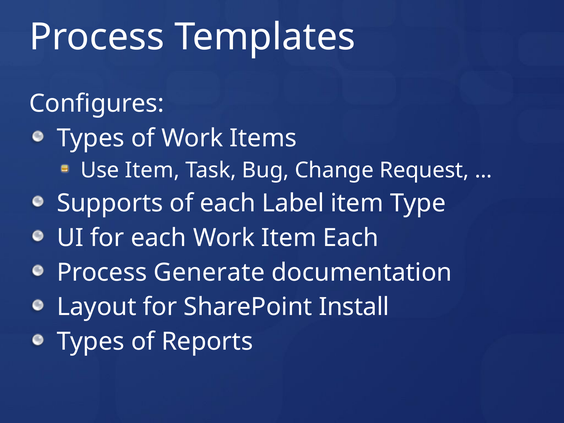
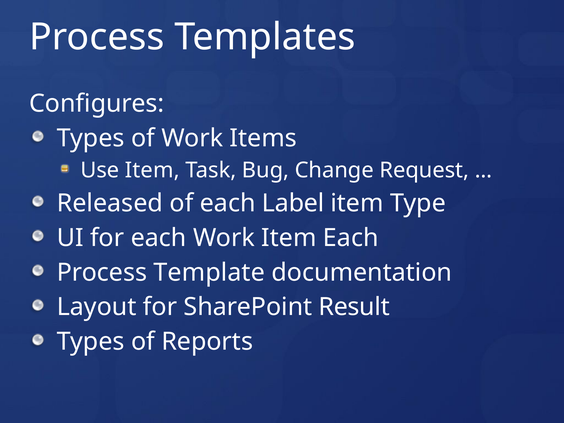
Supports: Supports -> Released (110, 203)
Generate: Generate -> Template (209, 272)
Install: Install -> Result (354, 307)
